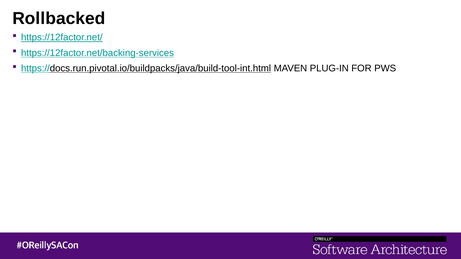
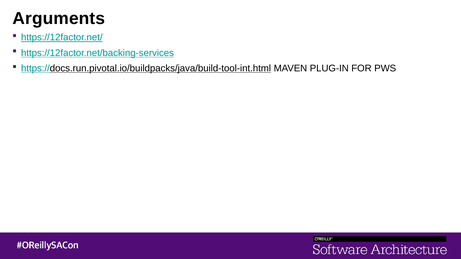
Rollbacked: Rollbacked -> Arguments (59, 19)
